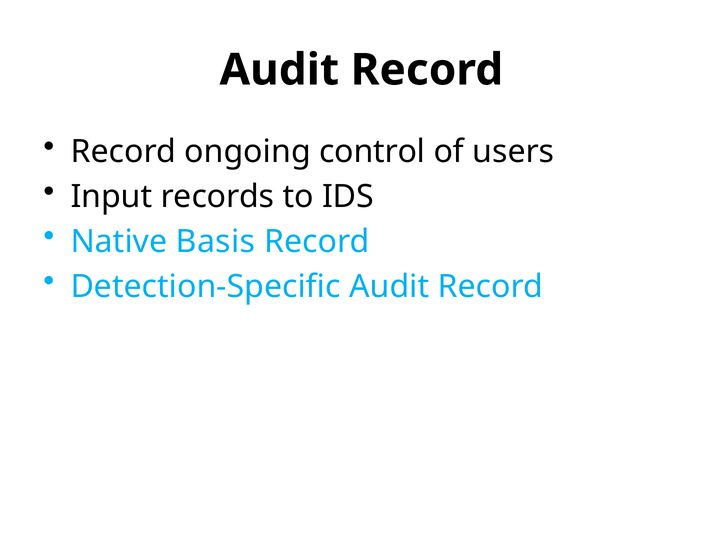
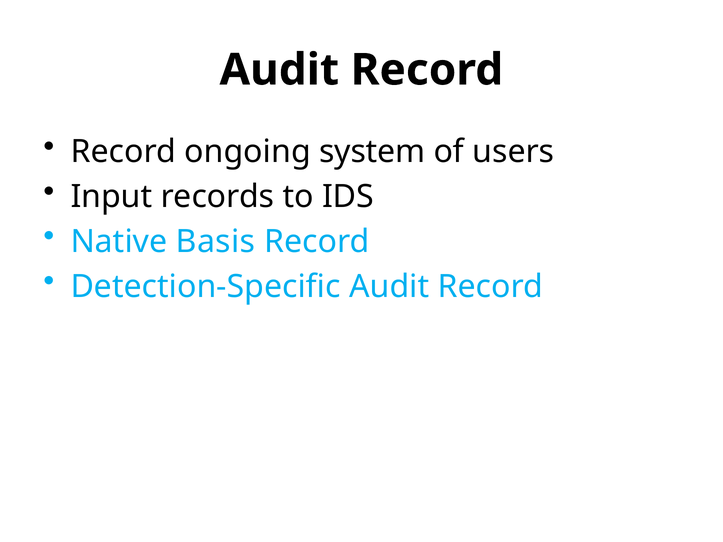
control: control -> system (372, 152)
